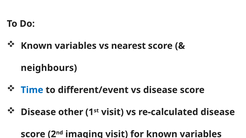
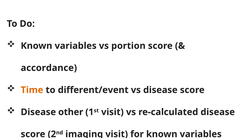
nearest: nearest -> portion (128, 46)
neighbours: neighbours -> accordance (49, 68)
Time colour: blue -> orange (32, 90)
